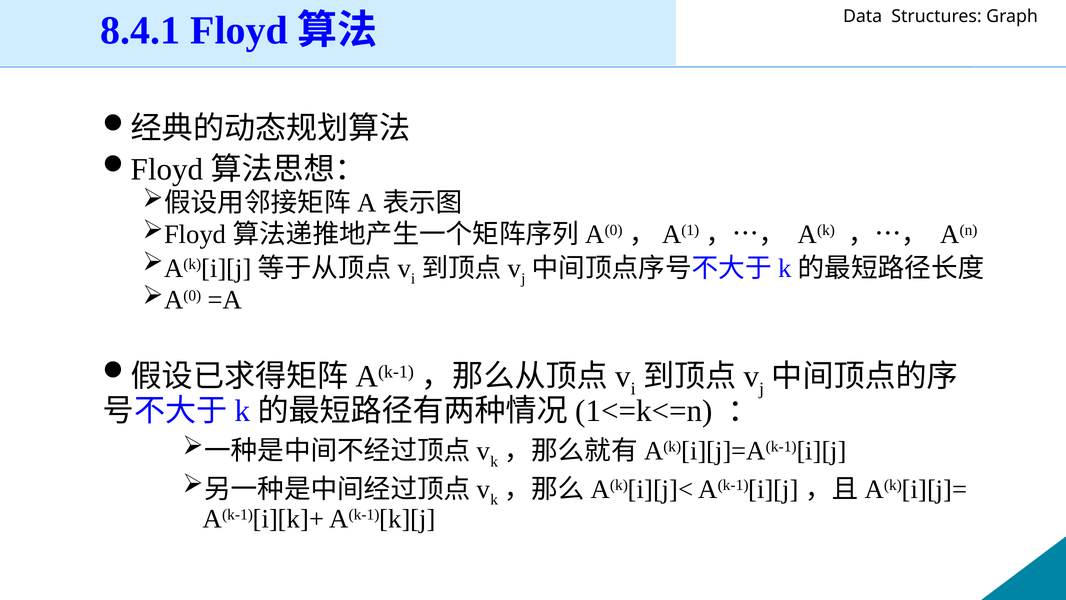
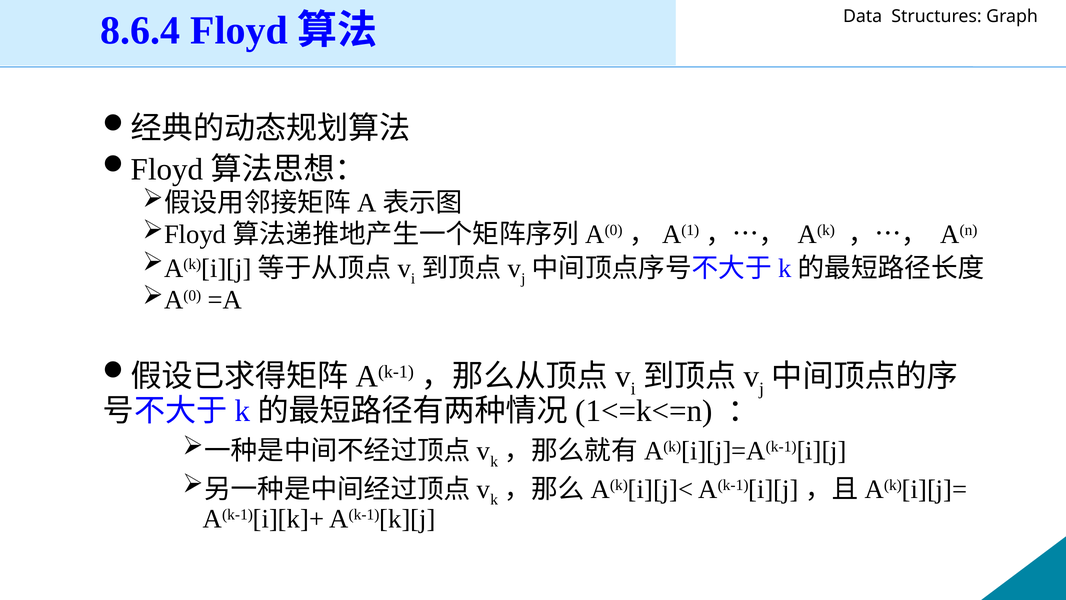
8.4.1: 8.4.1 -> 8.6.4 (140, 31)
